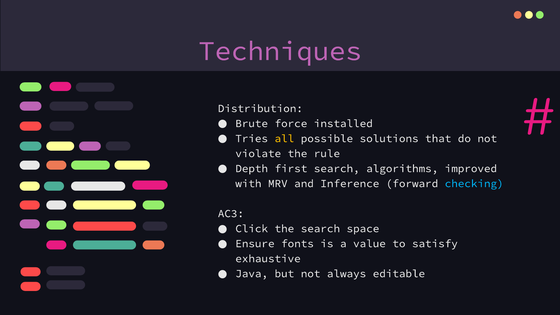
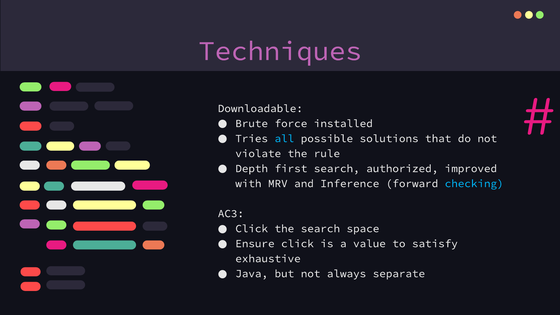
Distribution: Distribution -> Downloadable (260, 108)
all colour: yellow -> light blue (284, 139)
algorithms: algorithms -> authorized (402, 169)
Ensure fonts: fonts -> click (297, 244)
editable: editable -> separate (399, 274)
